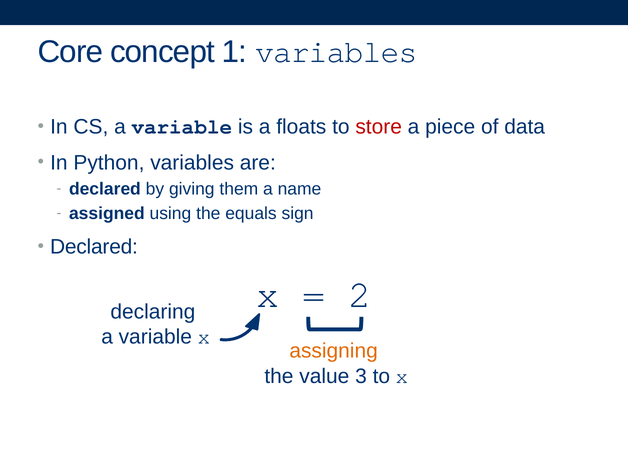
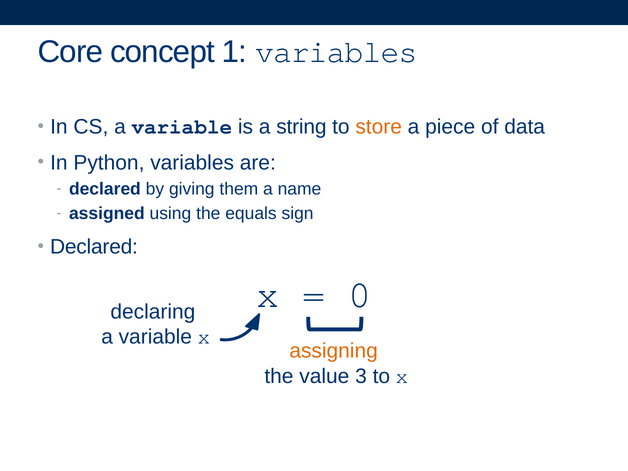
floats: floats -> string (301, 127)
store colour: red -> orange (379, 127)
2: 2 -> 0 (360, 294)
